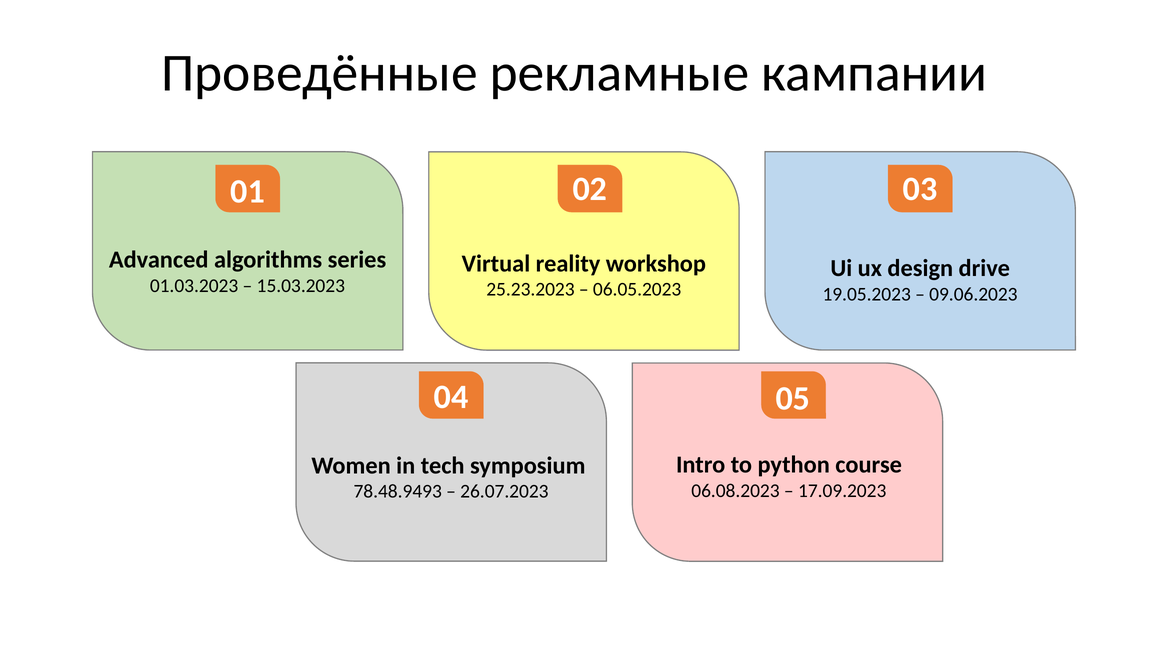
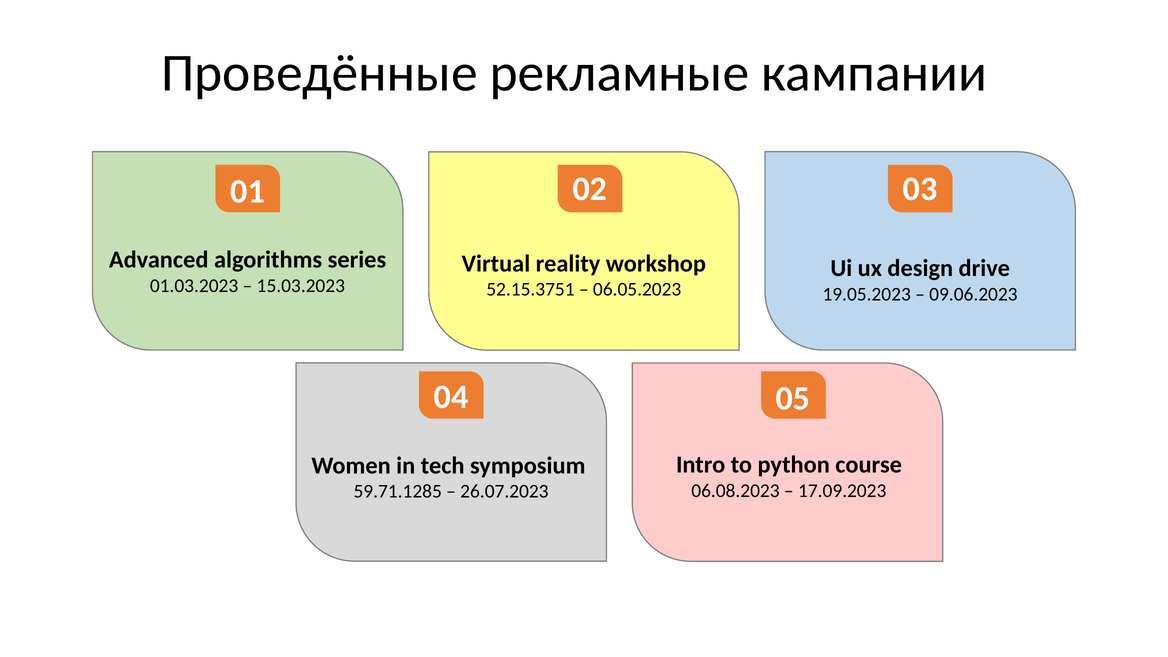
25.23.2023: 25.23.2023 -> 52.15.3751 (530, 289)
78.48.9493: 78.48.9493 -> 59.71.1285 (398, 491)
